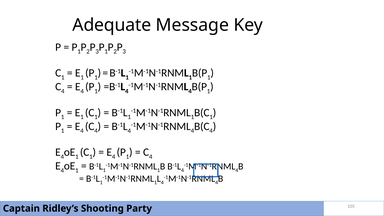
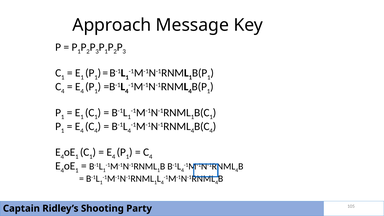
Adequate: Adequate -> Approach (112, 25)
